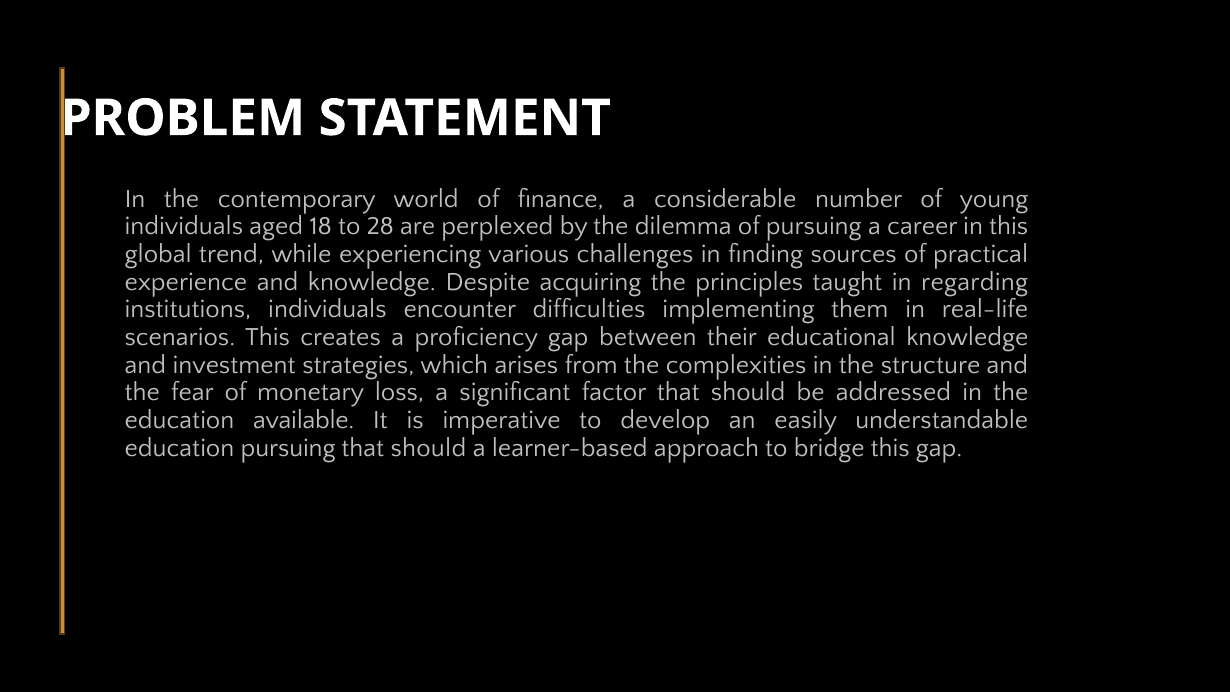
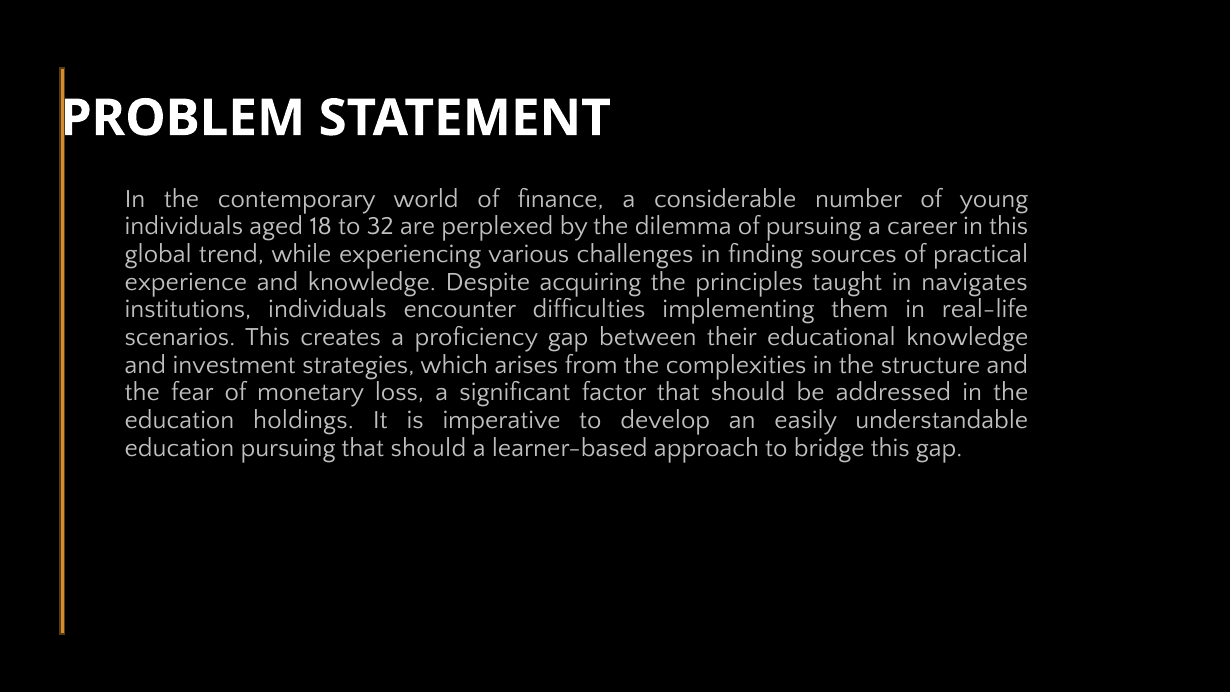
28: 28 -> 32 (380, 226)
regarding: regarding -> navigates (975, 282)
available: available -> holdings (304, 420)
